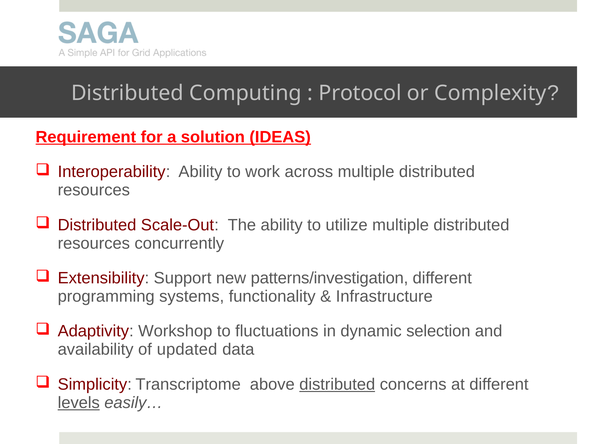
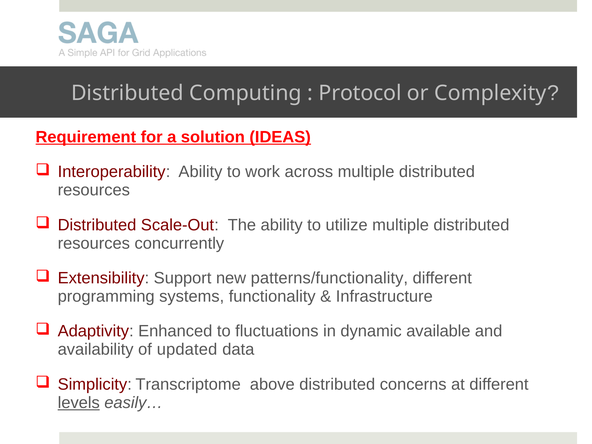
patterns/investigation: patterns/investigation -> patterns/functionality (329, 278)
Workshop: Workshop -> Enhanced (175, 331)
selection: selection -> available (438, 331)
distributed underline: present -> none (337, 384)
